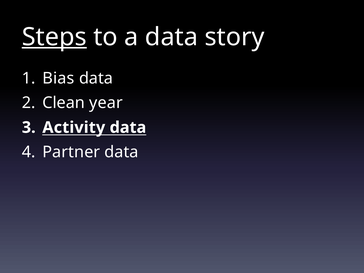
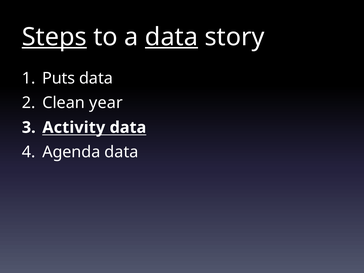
data underline: none -> present (171, 37)
Bias: Bias -> Puts (59, 78)
Partner: Partner -> Agenda (71, 152)
